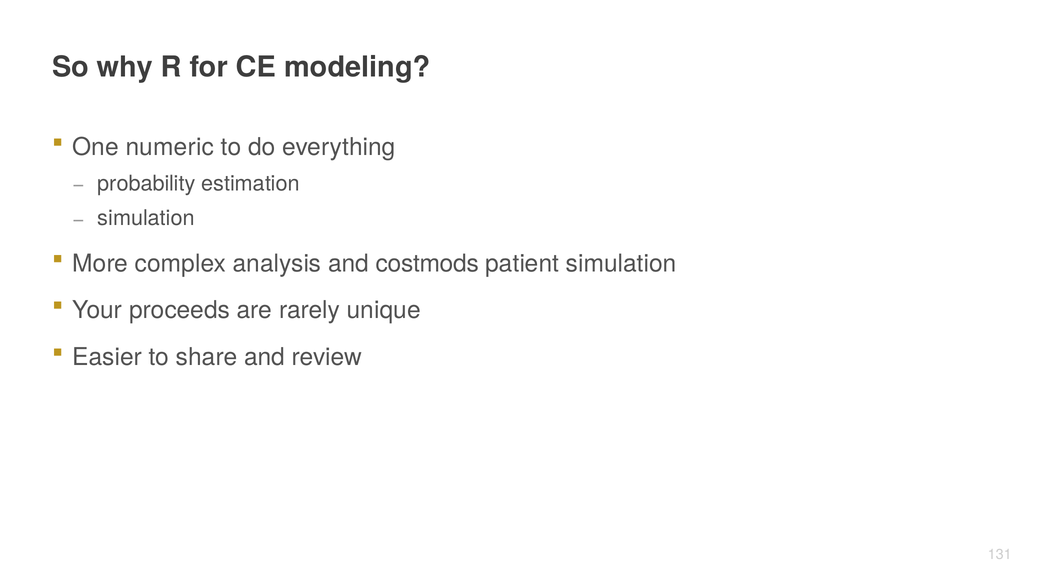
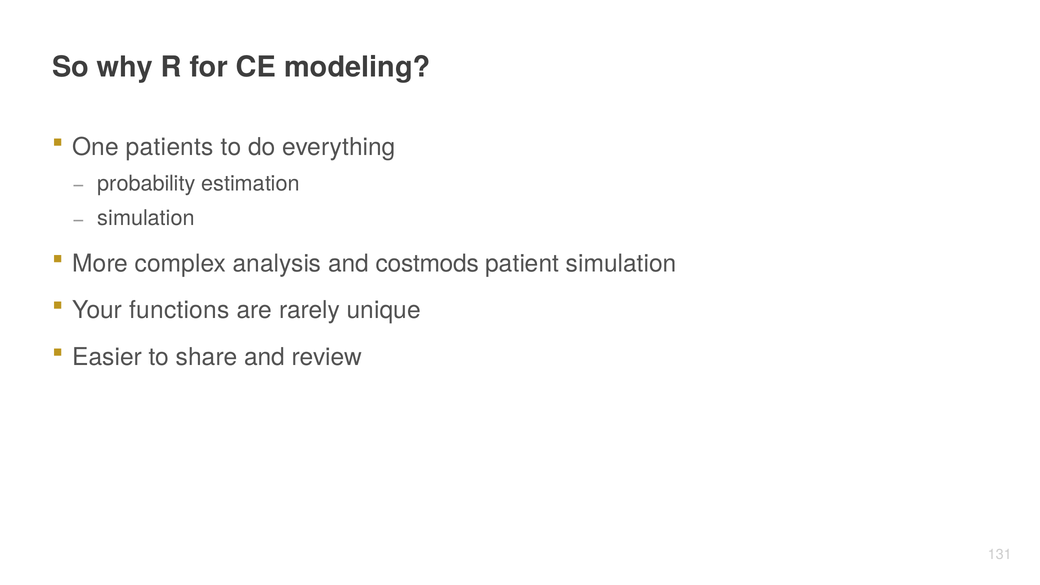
numeric: numeric -> patients (170, 147)
proceeds: proceeds -> functions (179, 310)
